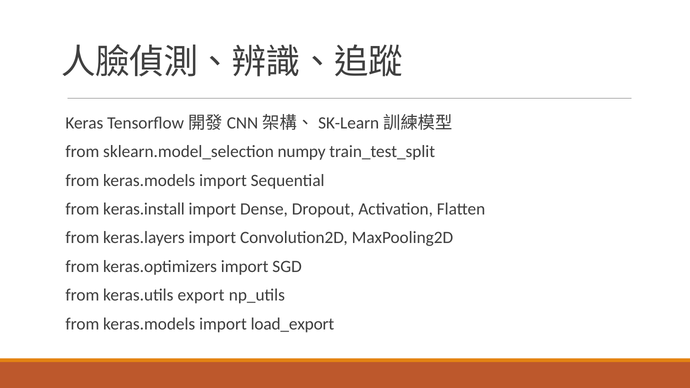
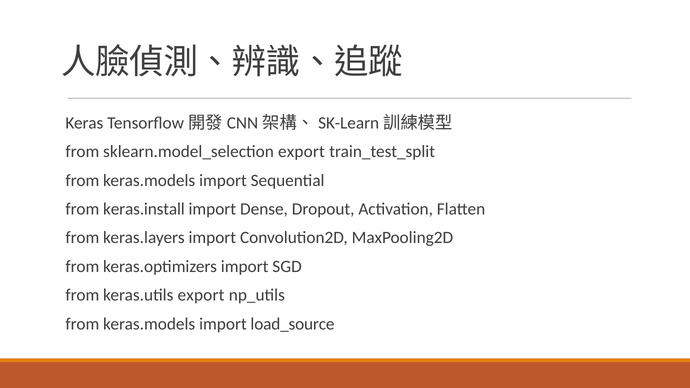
sklearn.model_selection numpy: numpy -> export (301, 152)
load_export: load_export -> load_source (292, 324)
